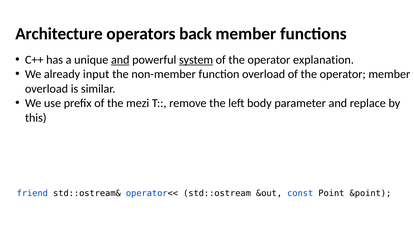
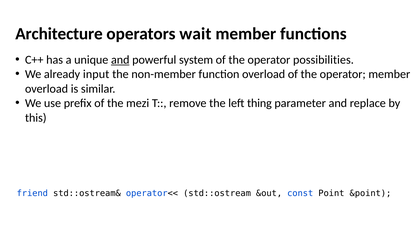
back: back -> wait (195, 34)
system underline: present -> none (196, 60)
explanation: explanation -> possibilities (323, 60)
body: body -> thing (259, 103)
